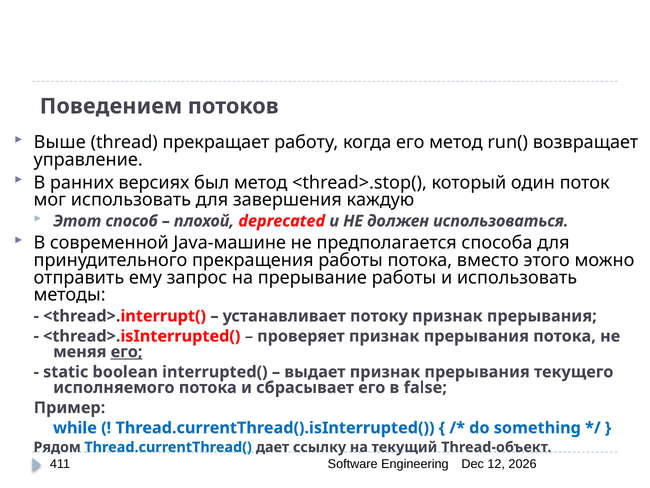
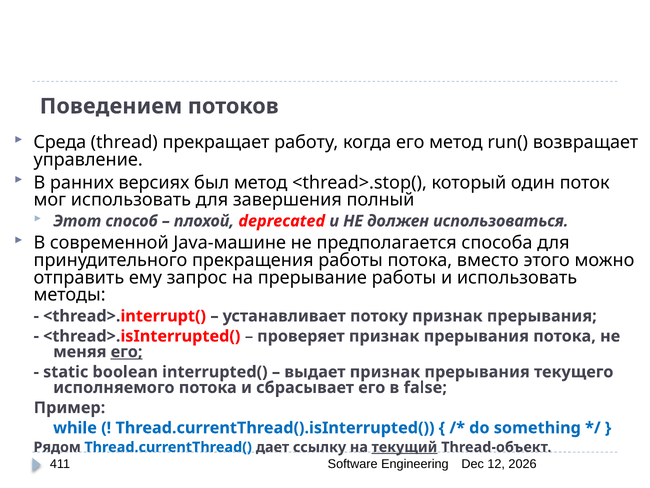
Выше: Выше -> Среда (60, 142)
каждую: каждую -> полный (380, 200)
текущий underline: none -> present (404, 447)
